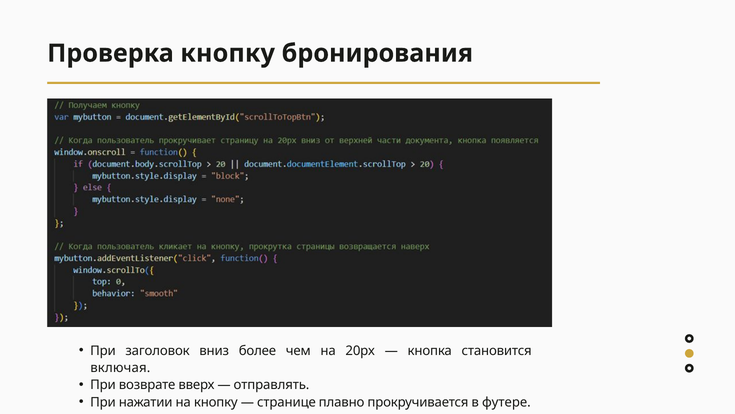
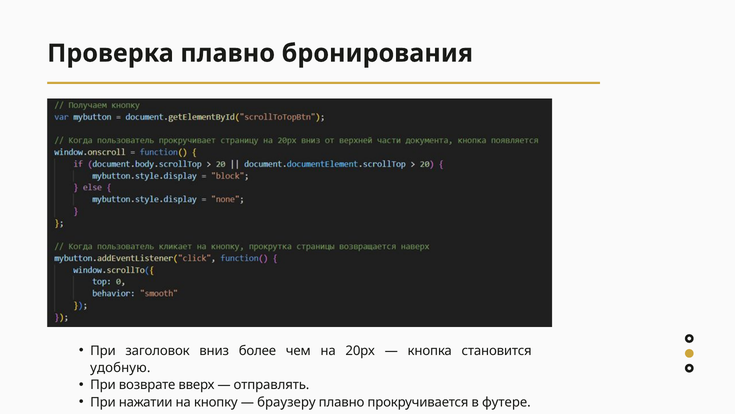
Проверка кнопку: кнопку -> плавно (228, 53)
включая: включая -> удобную (120, 367)
странице: странице -> браузеру (286, 402)
